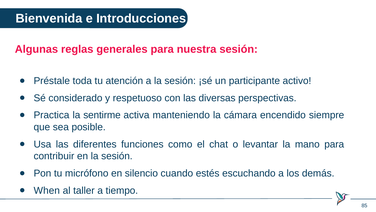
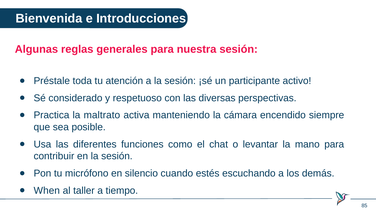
sentirme: sentirme -> maltrato (102, 115)
